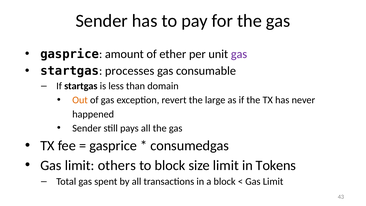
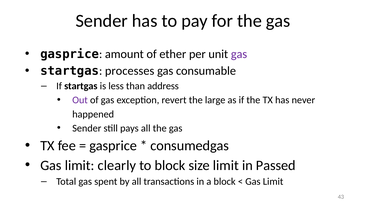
domain: domain -> address (163, 86)
Out colour: orange -> purple (80, 100)
others: others -> clearly (117, 165)
Tokens: Tokens -> Passed (276, 165)
